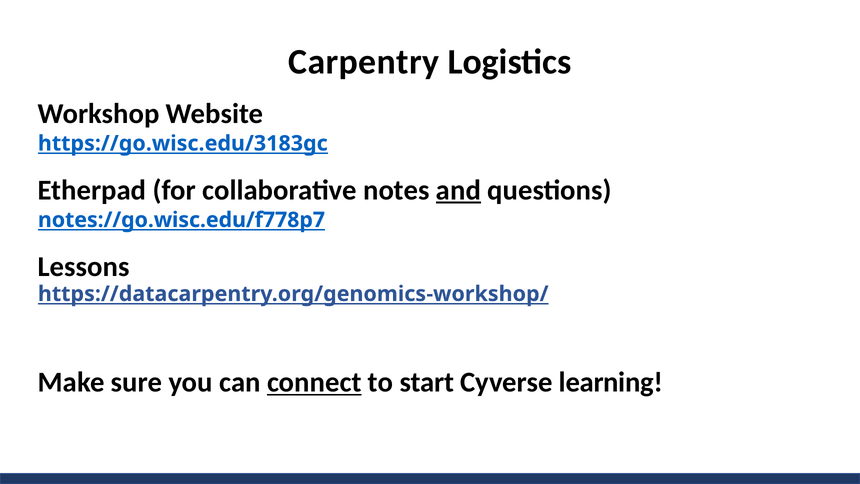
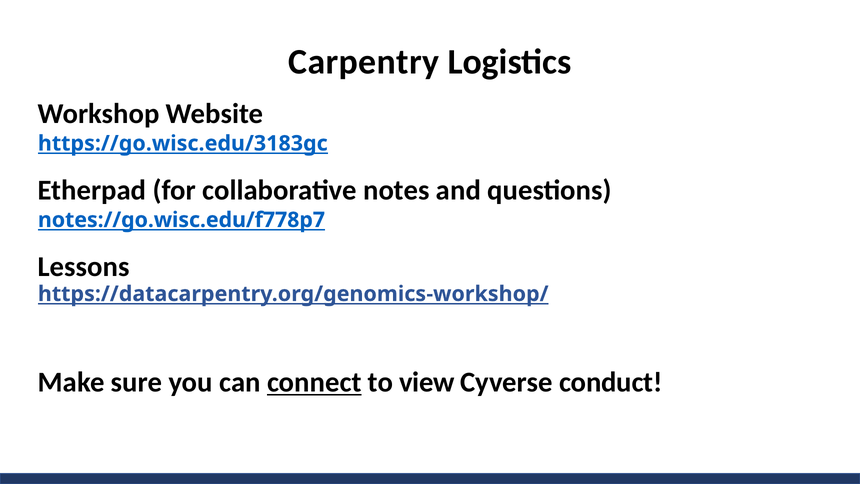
and underline: present -> none (458, 190)
start: start -> view (427, 382)
learning: learning -> conduct (611, 382)
